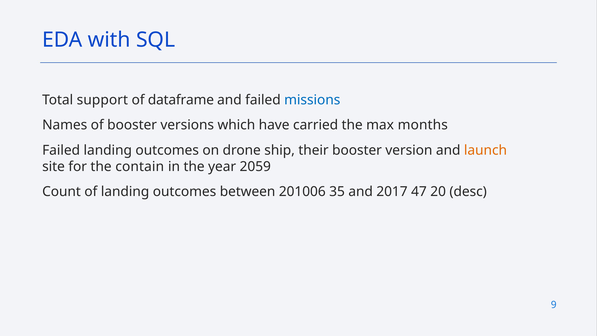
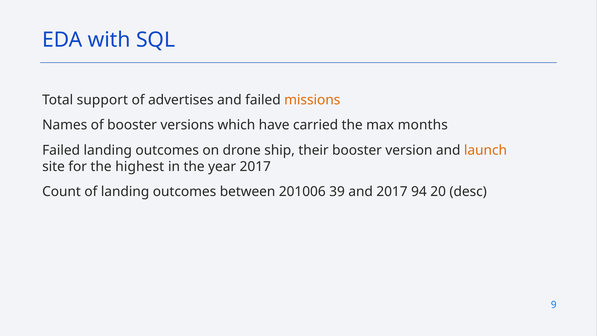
dataframe: dataframe -> advertises (181, 100)
missions colour: blue -> orange (312, 100)
contain: contain -> highest (140, 167)
year 2059: 2059 -> 2017 (255, 167)
35: 35 -> 39 (337, 192)
47: 47 -> 94 (419, 192)
